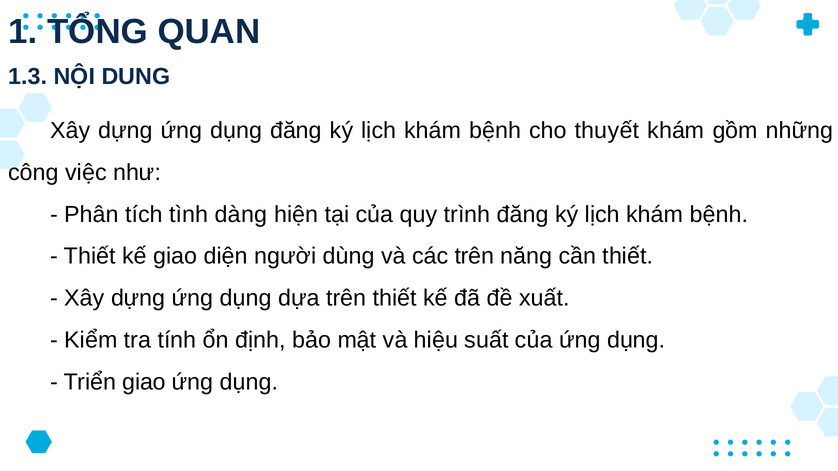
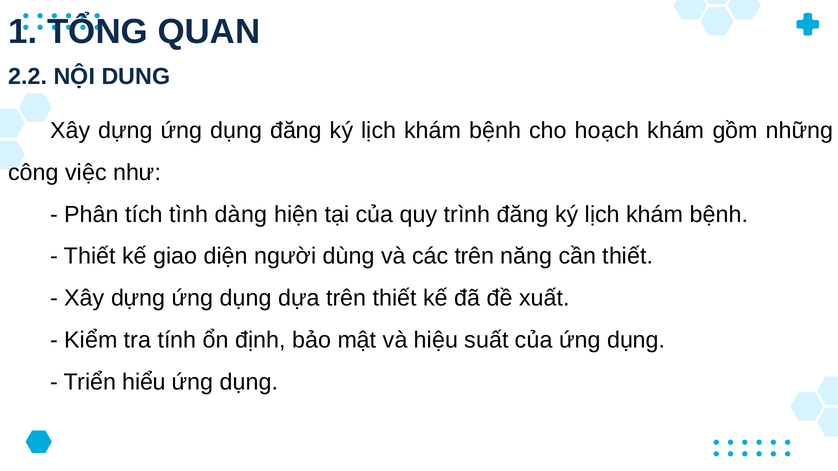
1.3: 1.3 -> 2.2 (28, 76)
thuyết: thuyết -> hoạch (607, 131)
Triển giao: giao -> hiểu (144, 382)
